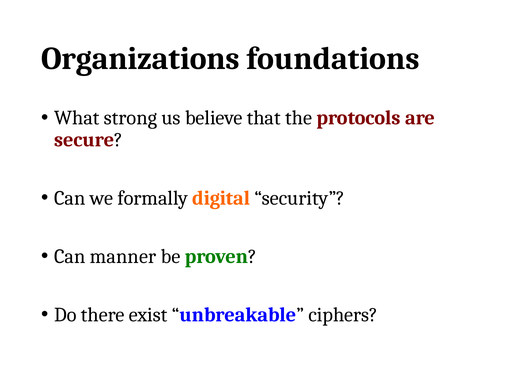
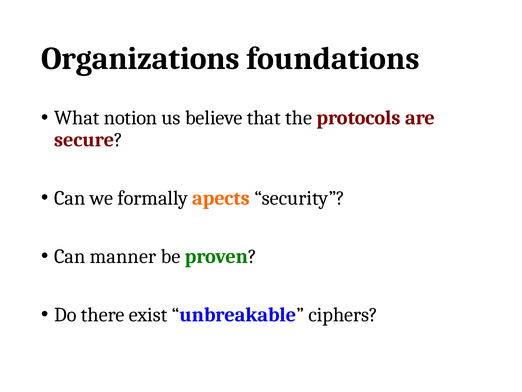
strong: strong -> notion (131, 118)
digital: digital -> apects (221, 198)
